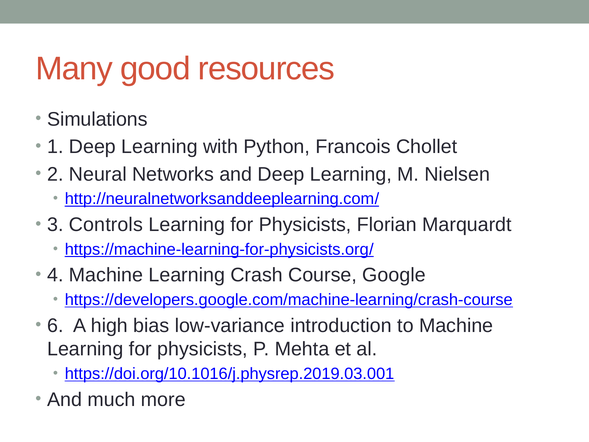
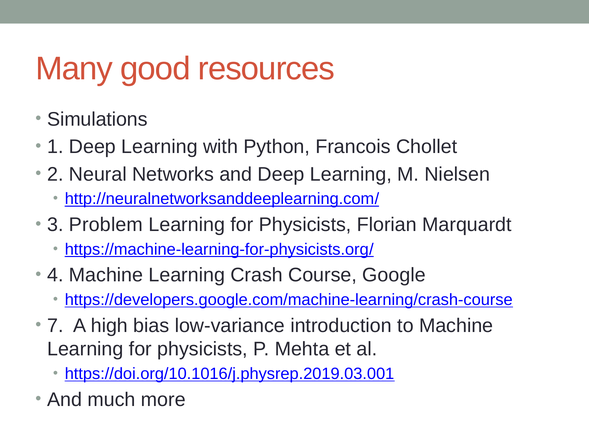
Controls: Controls -> Problem (106, 225)
6: 6 -> 7 (55, 325)
